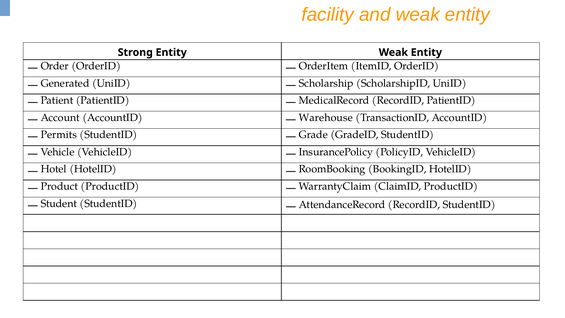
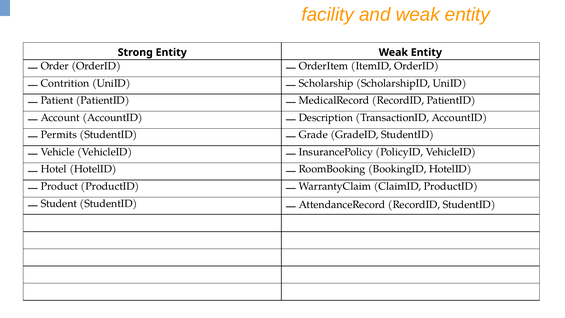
Generated: Generated -> Contrition (65, 83)
Warehouse: Warehouse -> Description (326, 117)
